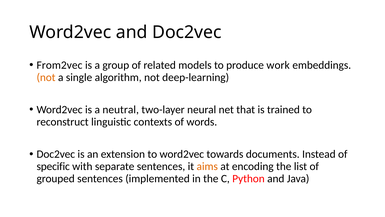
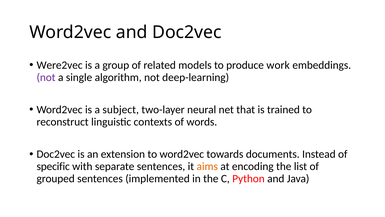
From2vec: From2vec -> Were2vec (60, 65)
not colour: orange -> purple (46, 77)
neutral: neutral -> subject (121, 110)
